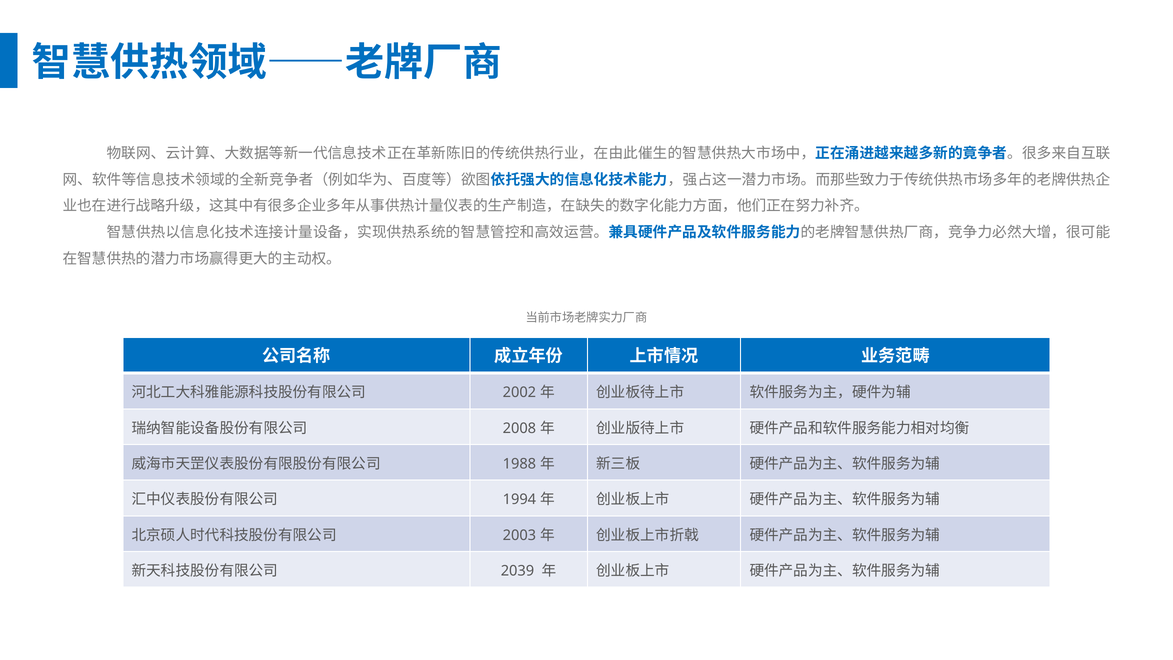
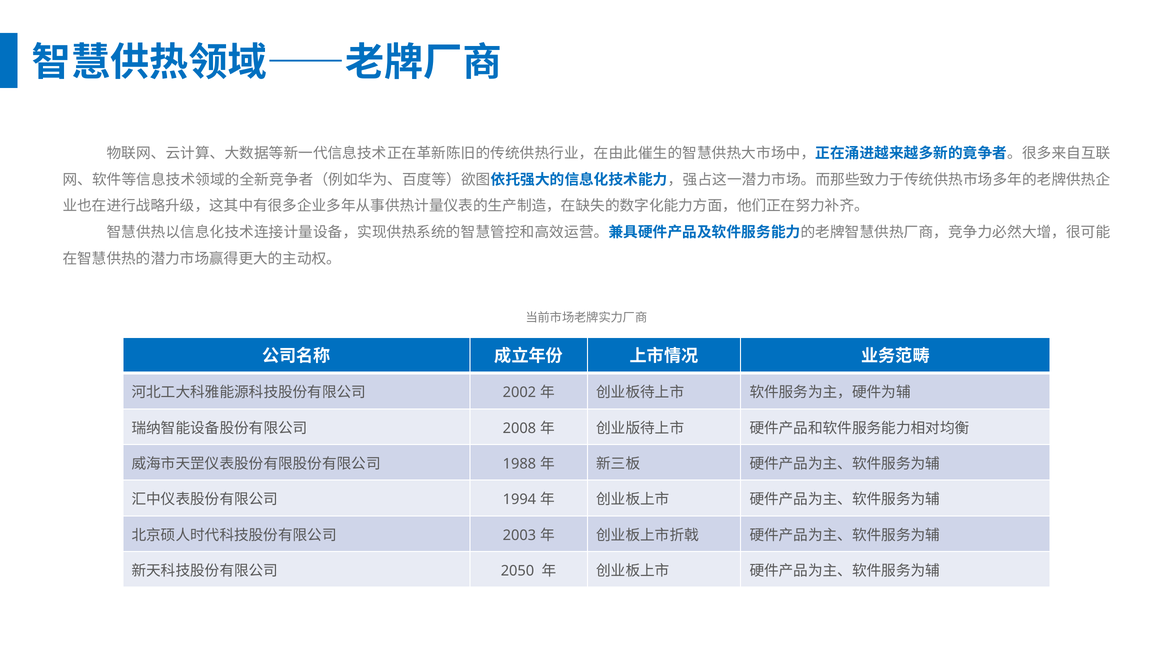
2039: 2039 -> 2050 (517, 571)
